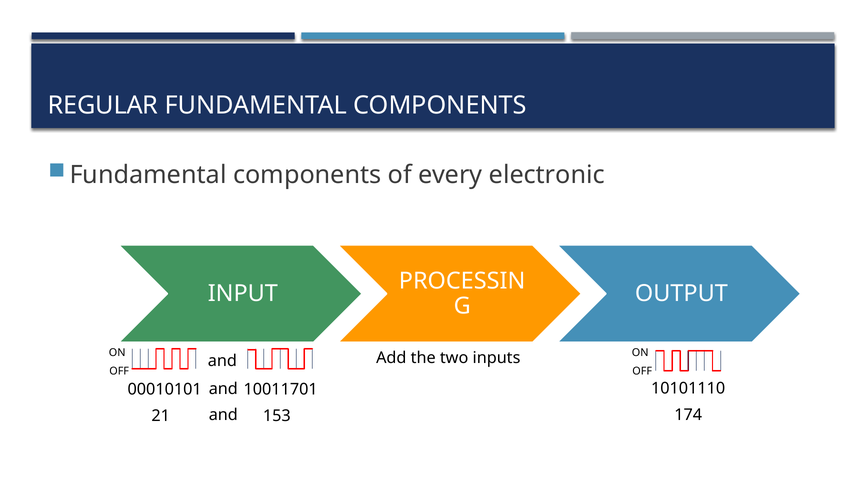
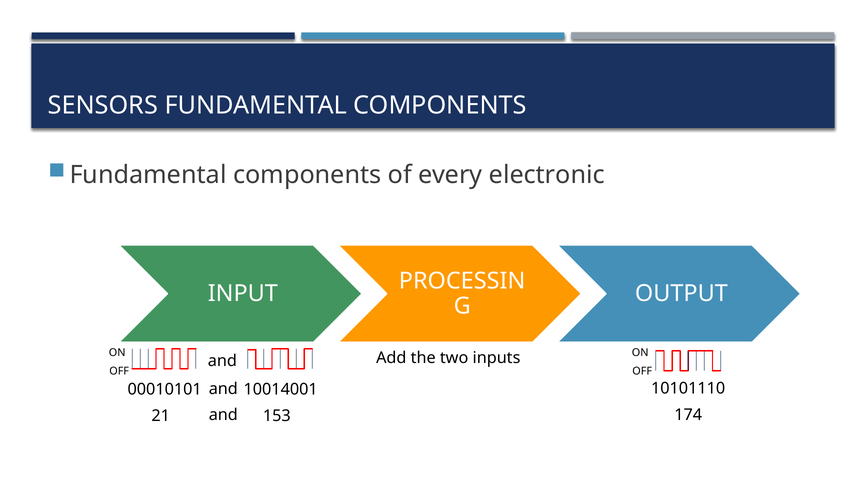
REGULAR: REGULAR -> SENSORS (103, 105)
10011701: 10011701 -> 10014001 (281, 390)
